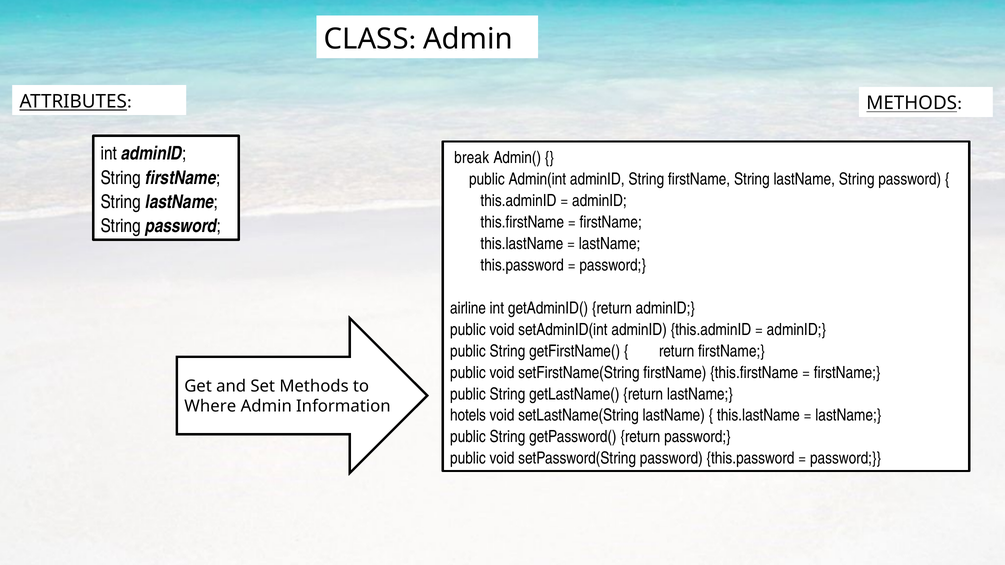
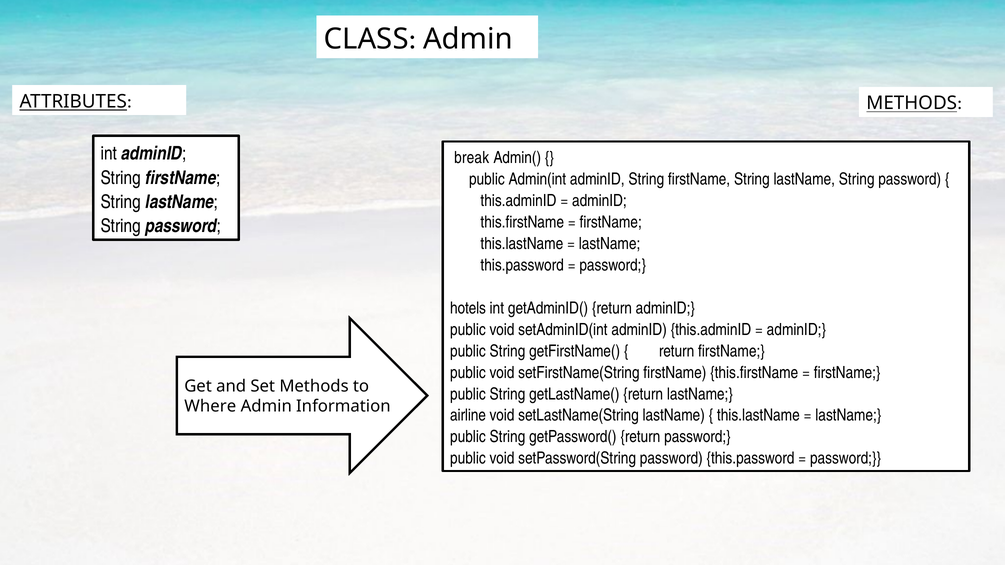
airline: airline -> hotels (468, 308)
hotels: hotels -> airline (468, 416)
